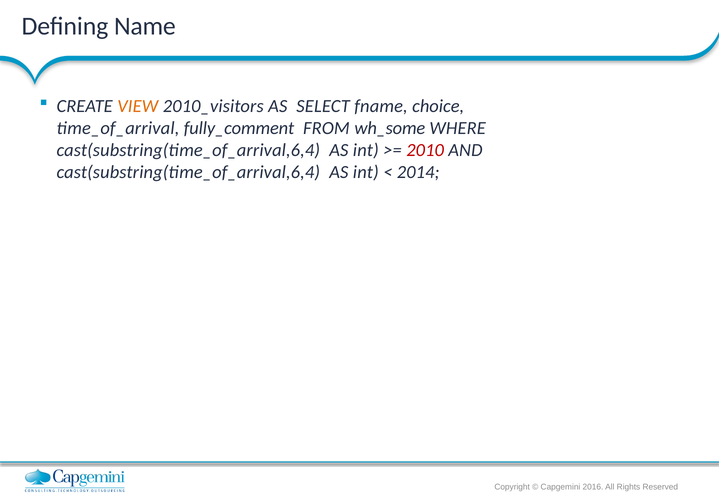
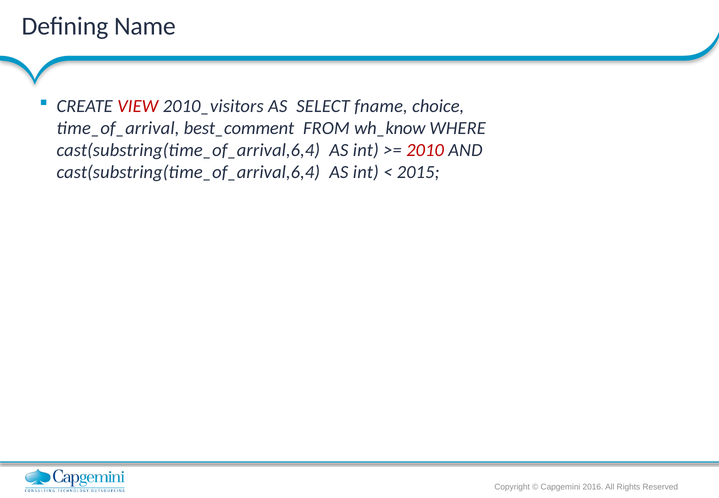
VIEW colour: orange -> red (138, 106)
fully_comment: fully_comment -> best_comment (239, 128)
wh_some: wh_some -> wh_know (390, 128)
2014: 2014 -> 2015 (418, 172)
